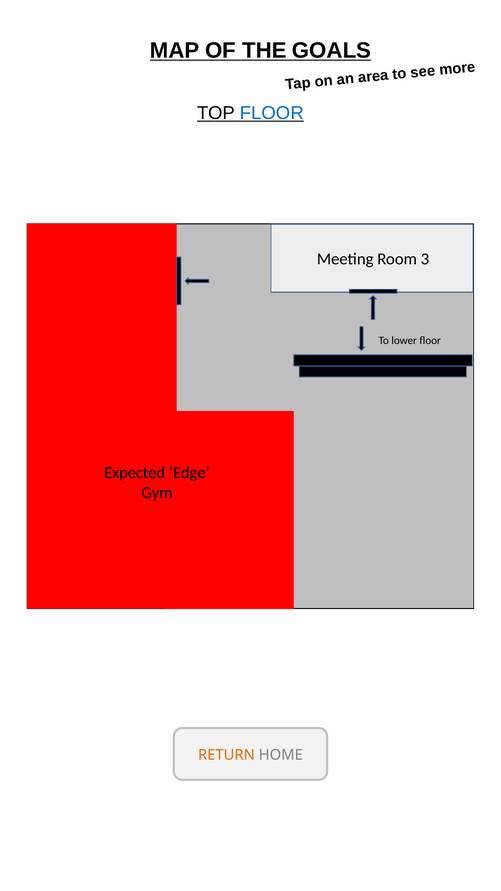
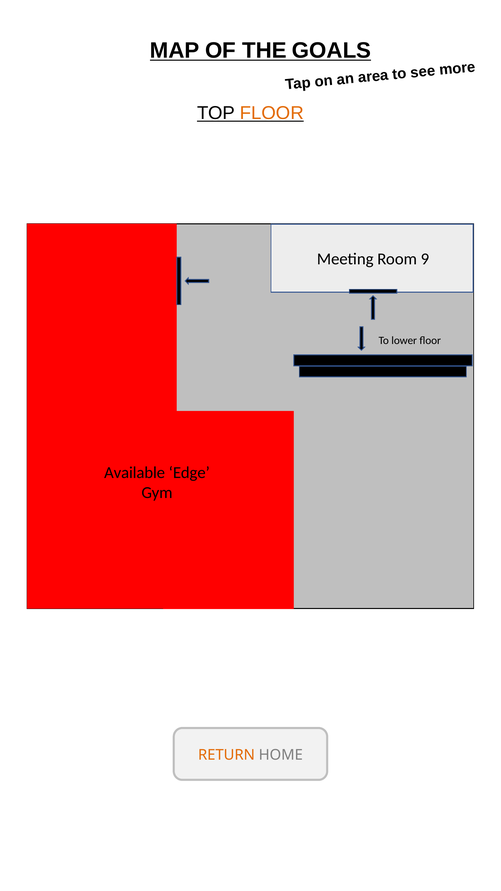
FLOOR colour: blue -> orange (272, 113)
3: 3 -> 9 (425, 259)
Expected: Expected -> Available (135, 473)
